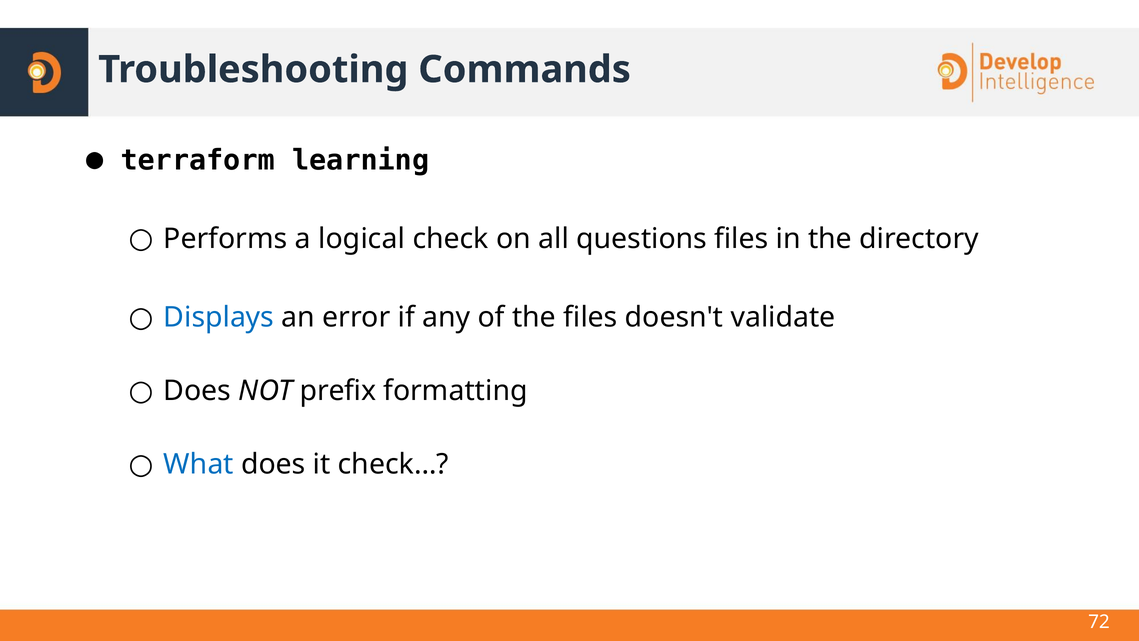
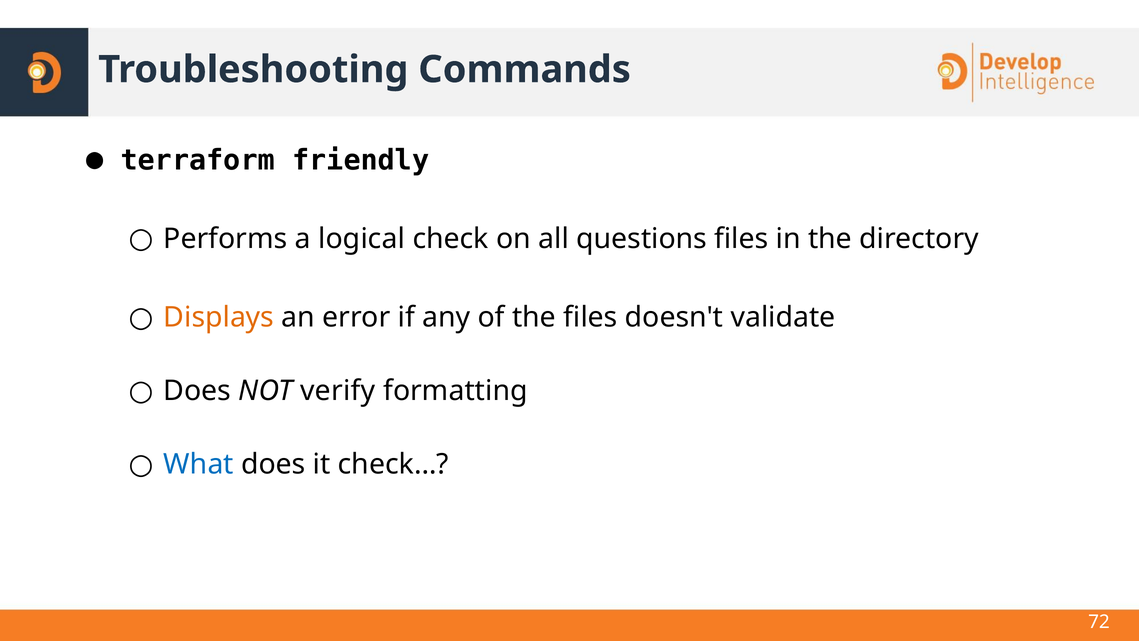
learning: learning -> friendly (361, 160)
Displays colour: blue -> orange (219, 317)
prefix: prefix -> verify (338, 391)
